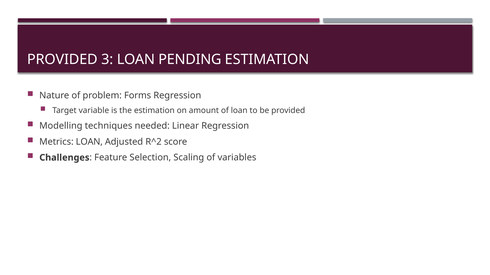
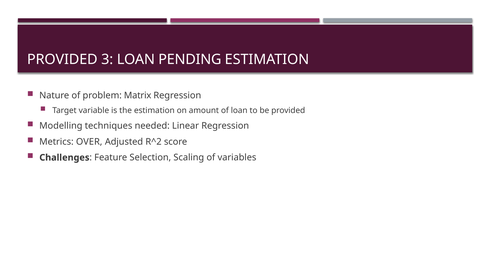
Forms: Forms -> Matrix (138, 96)
Metrics LOAN: LOAN -> OVER (89, 142)
